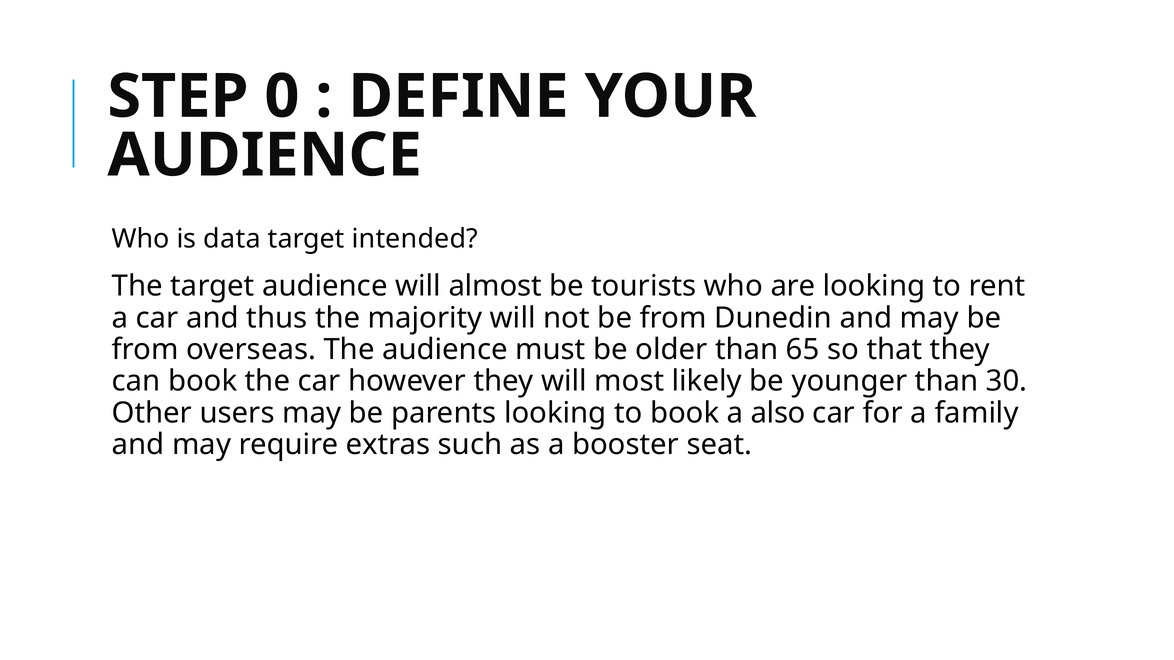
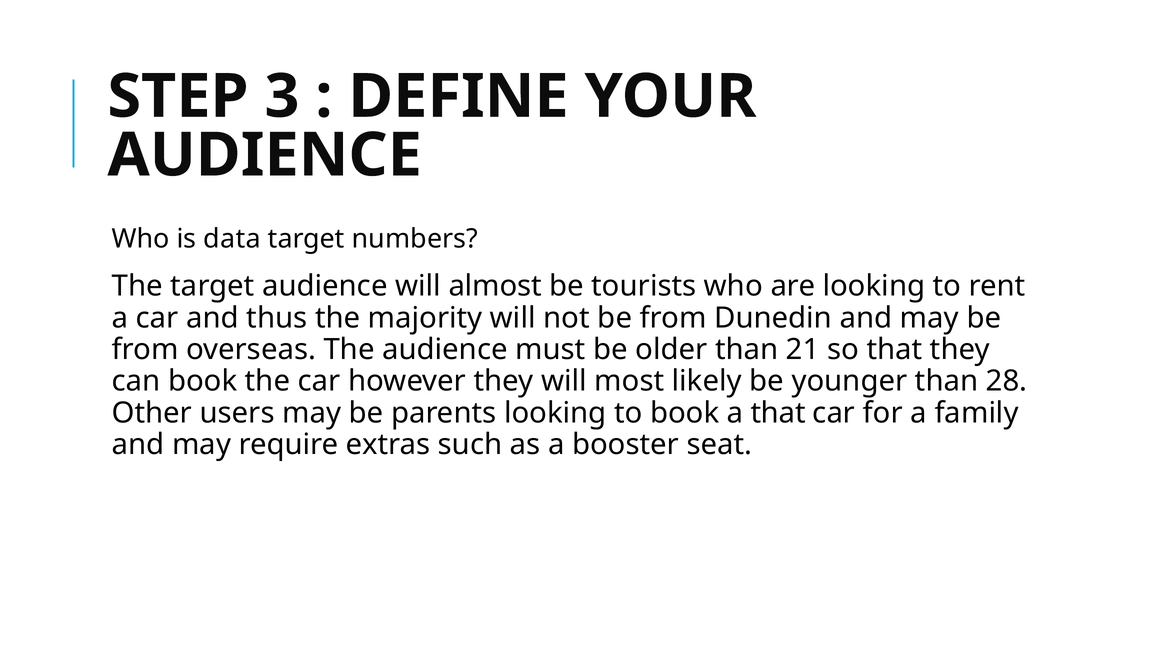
0: 0 -> 3 (282, 97)
intended: intended -> numbers (415, 239)
65: 65 -> 21 (803, 350)
30: 30 -> 28 (1007, 381)
a also: also -> that (778, 413)
